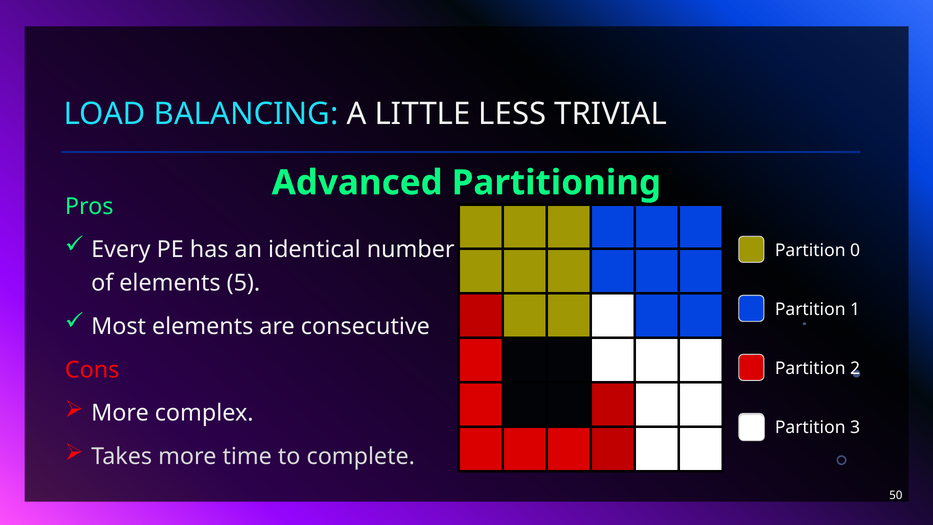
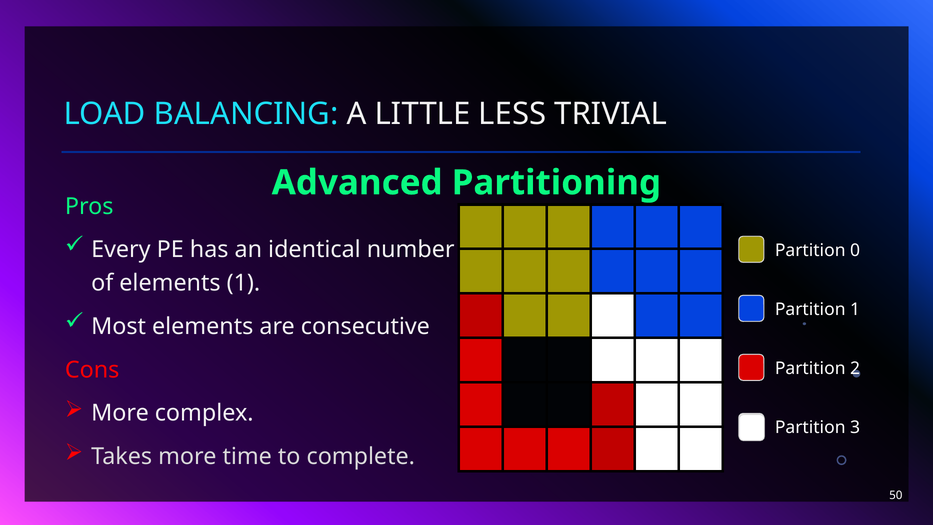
elements 5: 5 -> 1 (243, 283)
